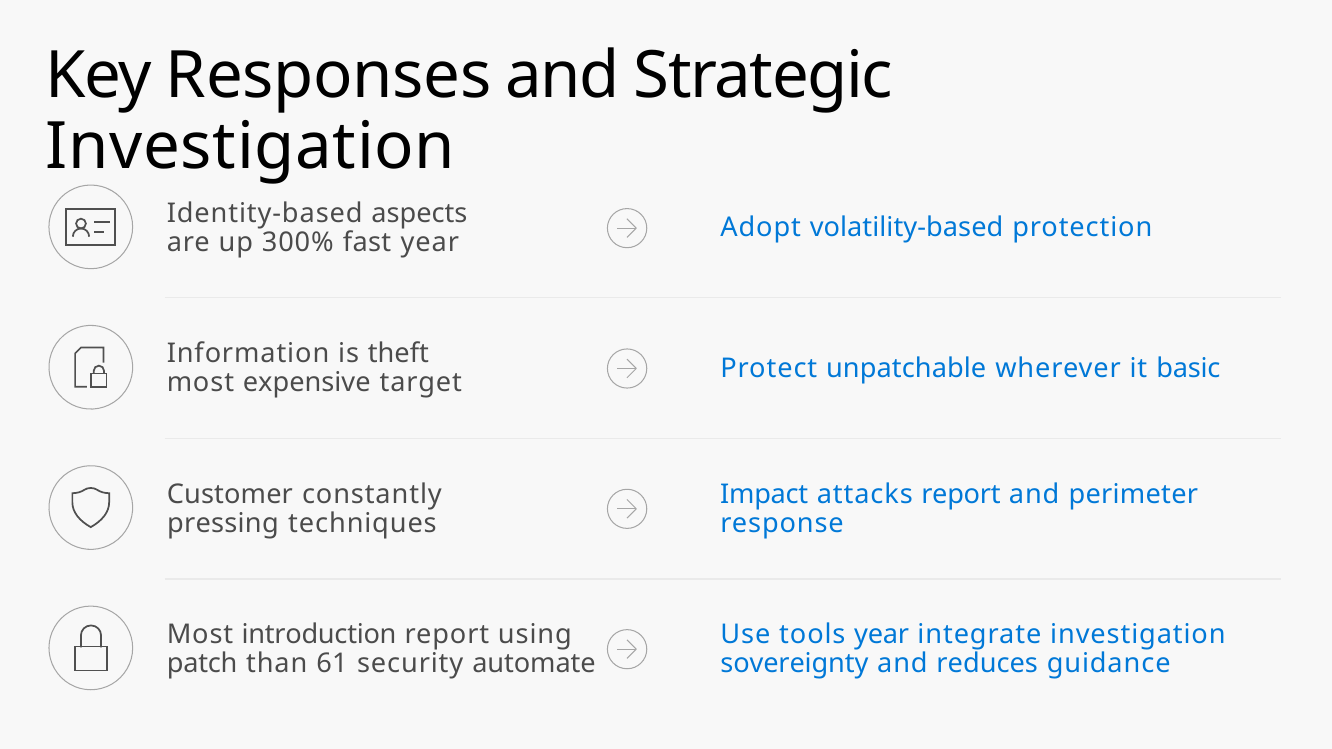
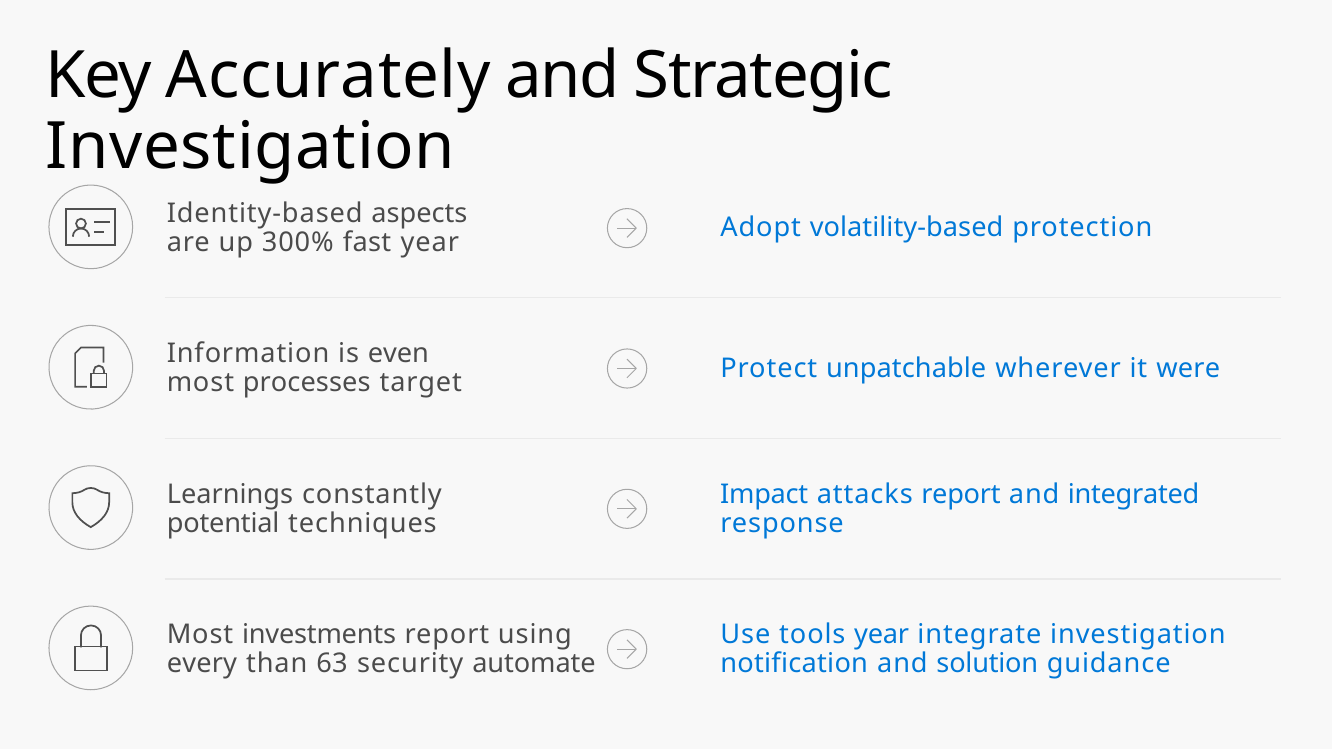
Responses: Responses -> Accurately (328, 76)
theft: theft -> even (398, 354)
basic: basic -> were (1188, 368)
expensive: expensive -> processes (307, 383)
Customer: Customer -> Learnings (230, 494)
perimeter: perimeter -> integrated (1134, 494)
pressing: pressing -> potential (223, 524)
introduction: introduction -> investments (319, 635)
patch: patch -> every (202, 664)
61: 61 -> 63 (332, 664)
sovereignty: sovereignty -> notification (794, 664)
reduces: reduces -> solution (987, 664)
